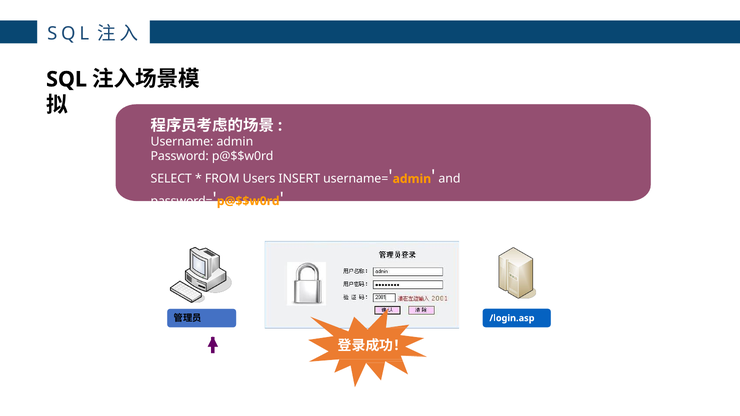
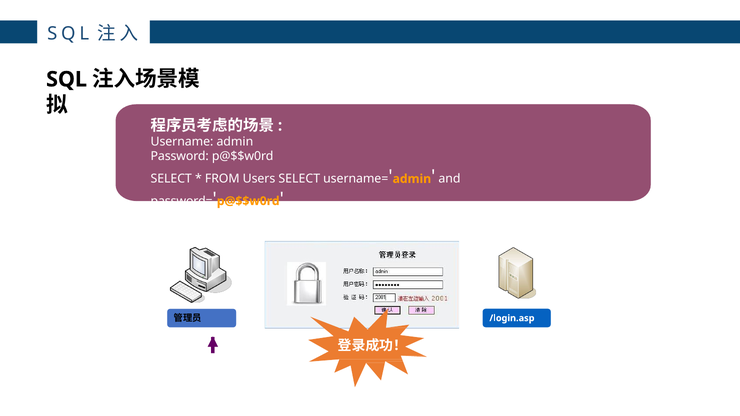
Users INSERT: INSERT -> SELECT (299, 179)
